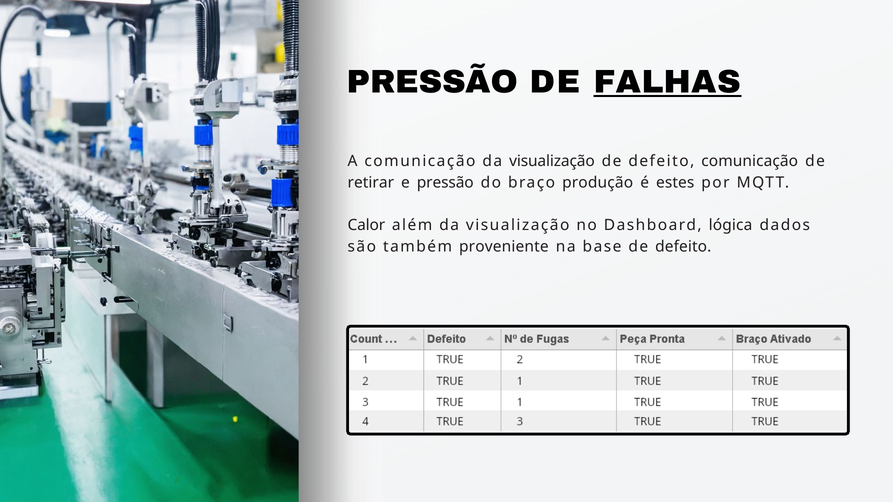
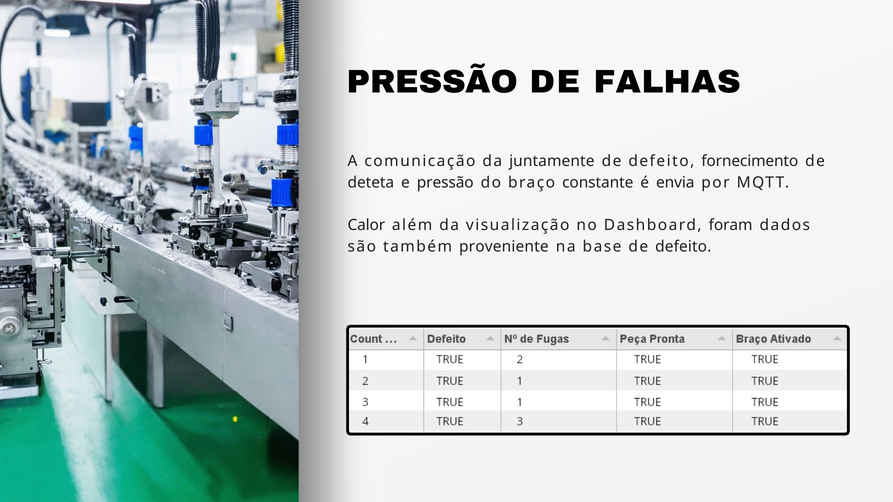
FALHAS underline: present -> none (667, 82)
comunicação da visualização: visualização -> juntamente (552, 161)
defeito comunicação: comunicação -> fornecimento (750, 161)
retirar: retirar -> deteta (371, 183)
produção: produção -> constante (598, 183)
estes: estes -> envia (675, 183)
lógica: lógica -> foram (731, 225)
